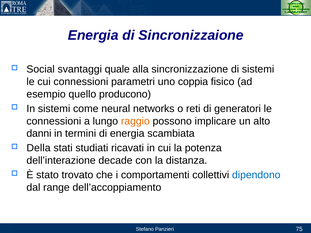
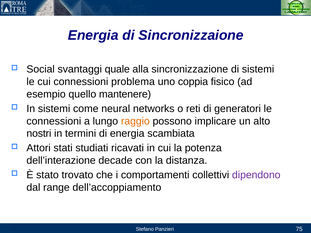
parametri: parametri -> problema (133, 82)
producono: producono -> mantenere (125, 94)
danni: danni -> nostri (39, 134)
Della: Della -> Attori (39, 148)
dipendono colour: blue -> purple (256, 175)
